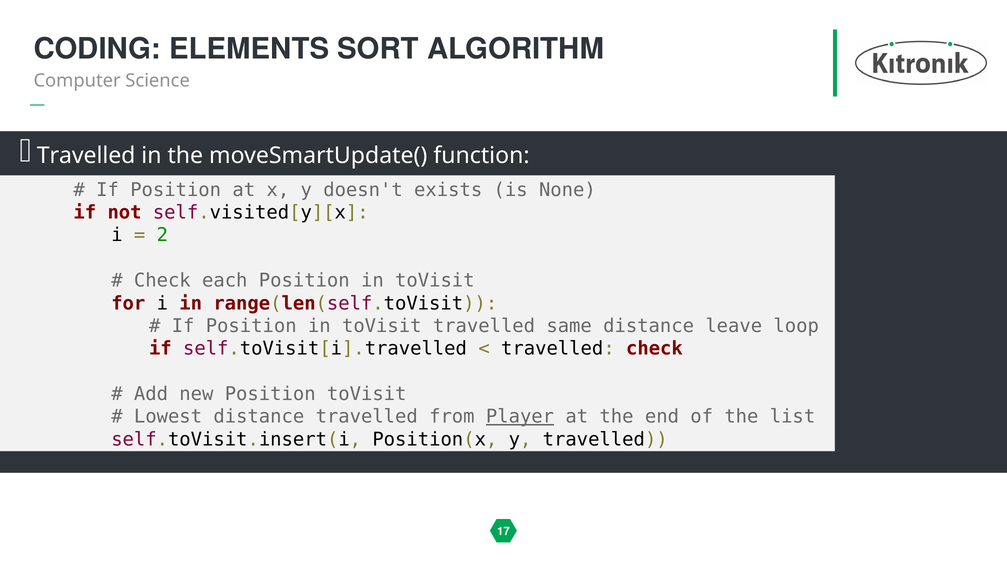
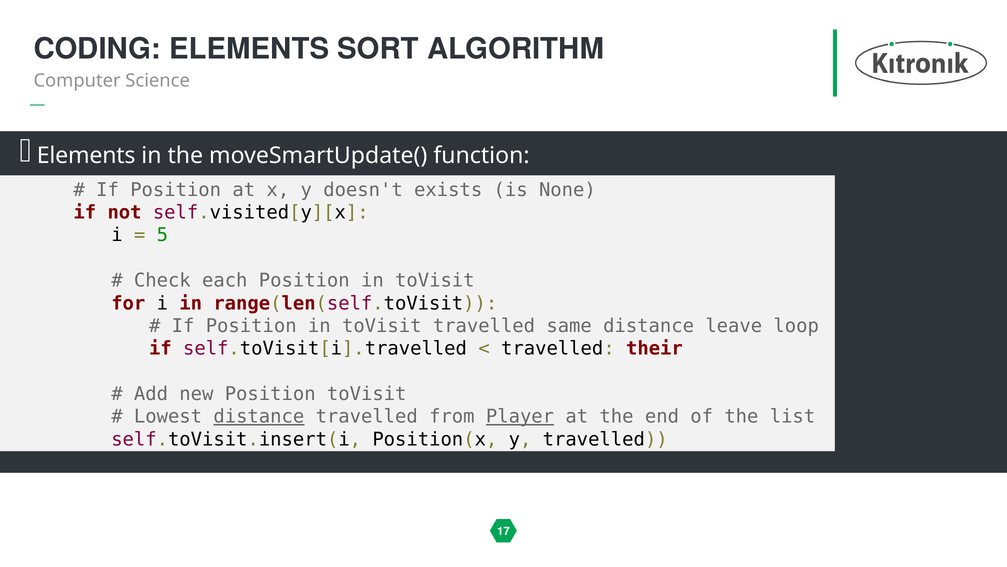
Travelled: Travelled -> Elements (86, 155)
2: 2 -> 5 (162, 235)
travelled check: check -> their (654, 348)
distance underline: none -> present (259, 416)
